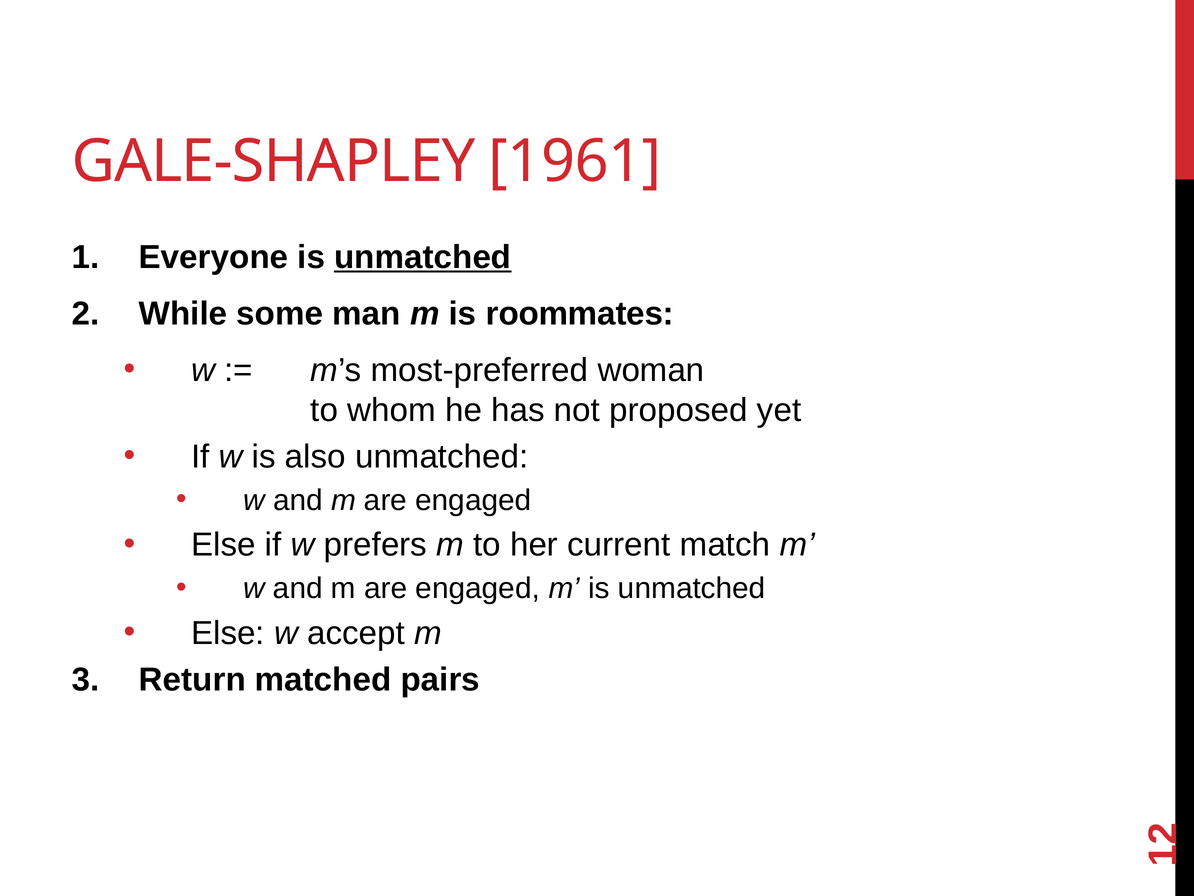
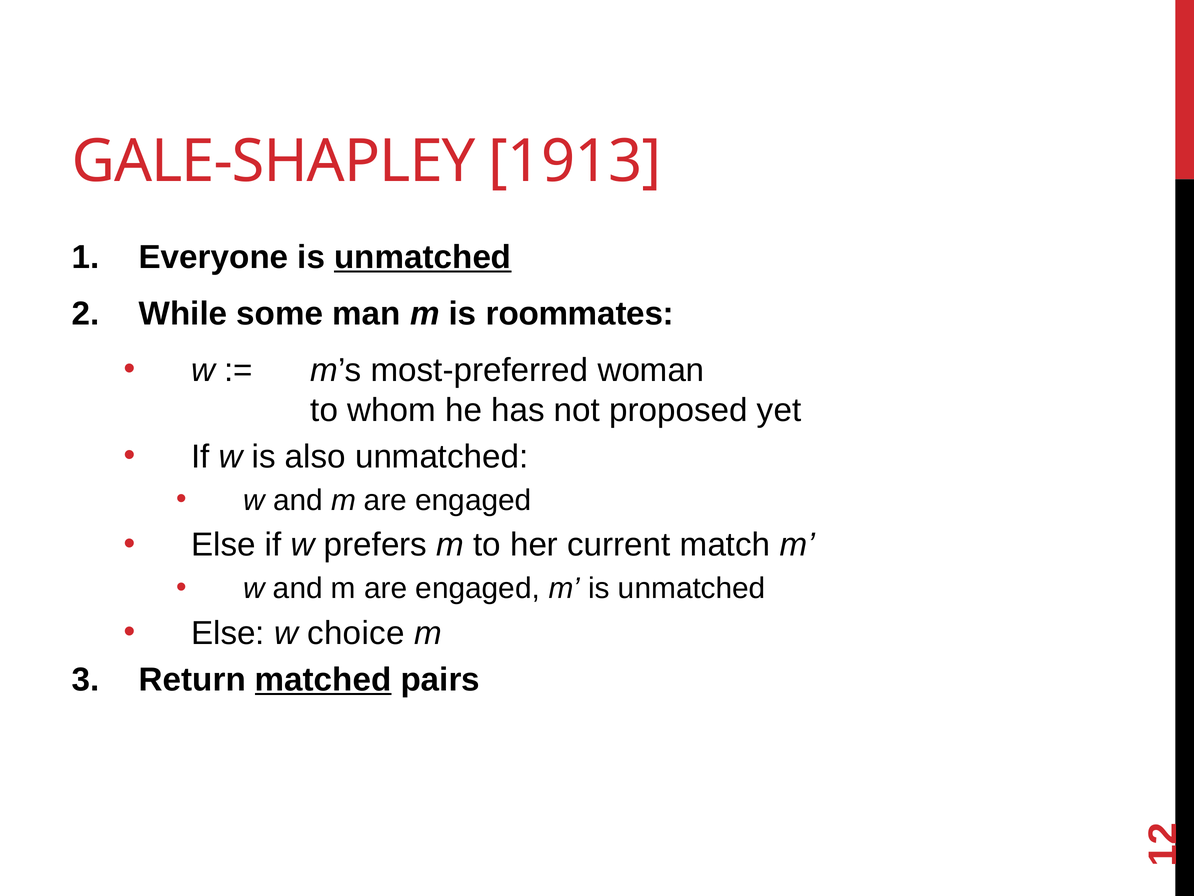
1961: 1961 -> 1913 (575, 161)
accept: accept -> choice (356, 633)
matched underline: none -> present (323, 679)
